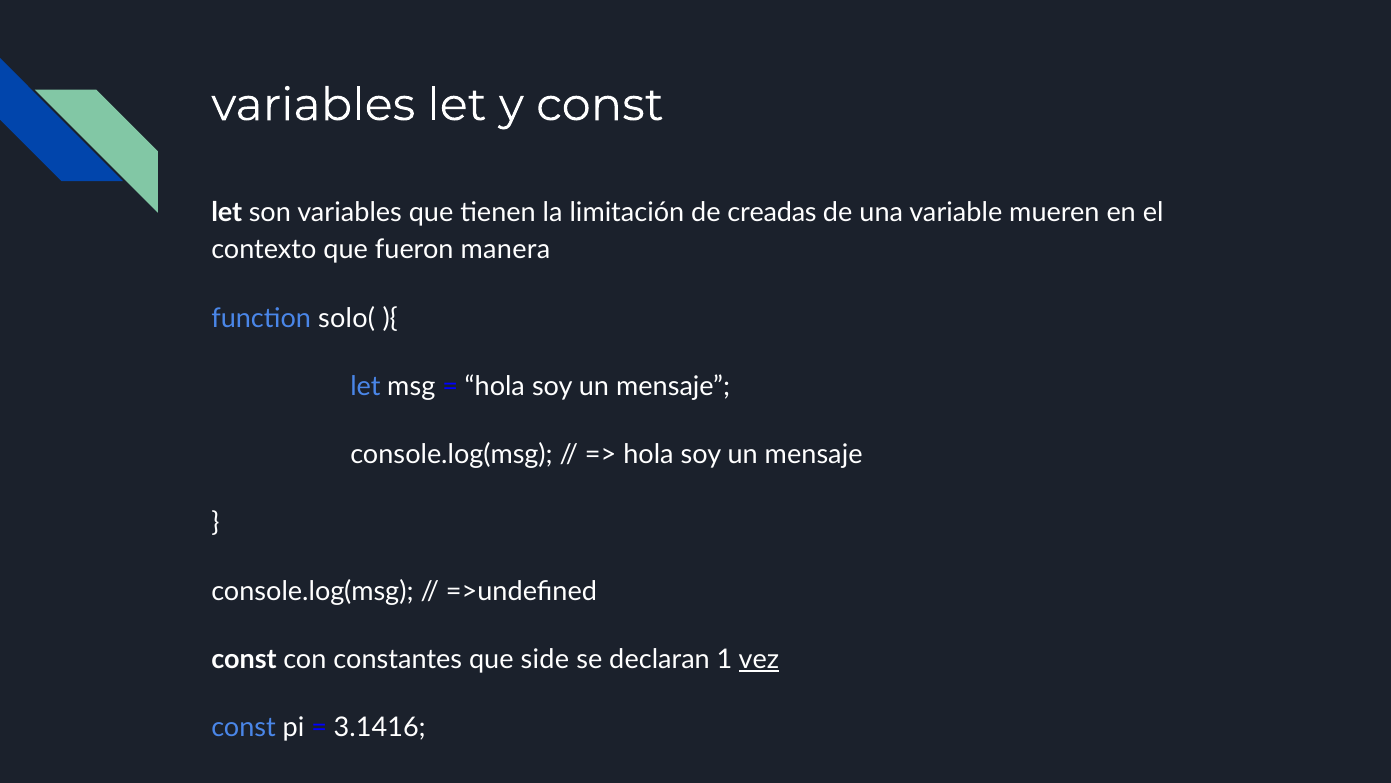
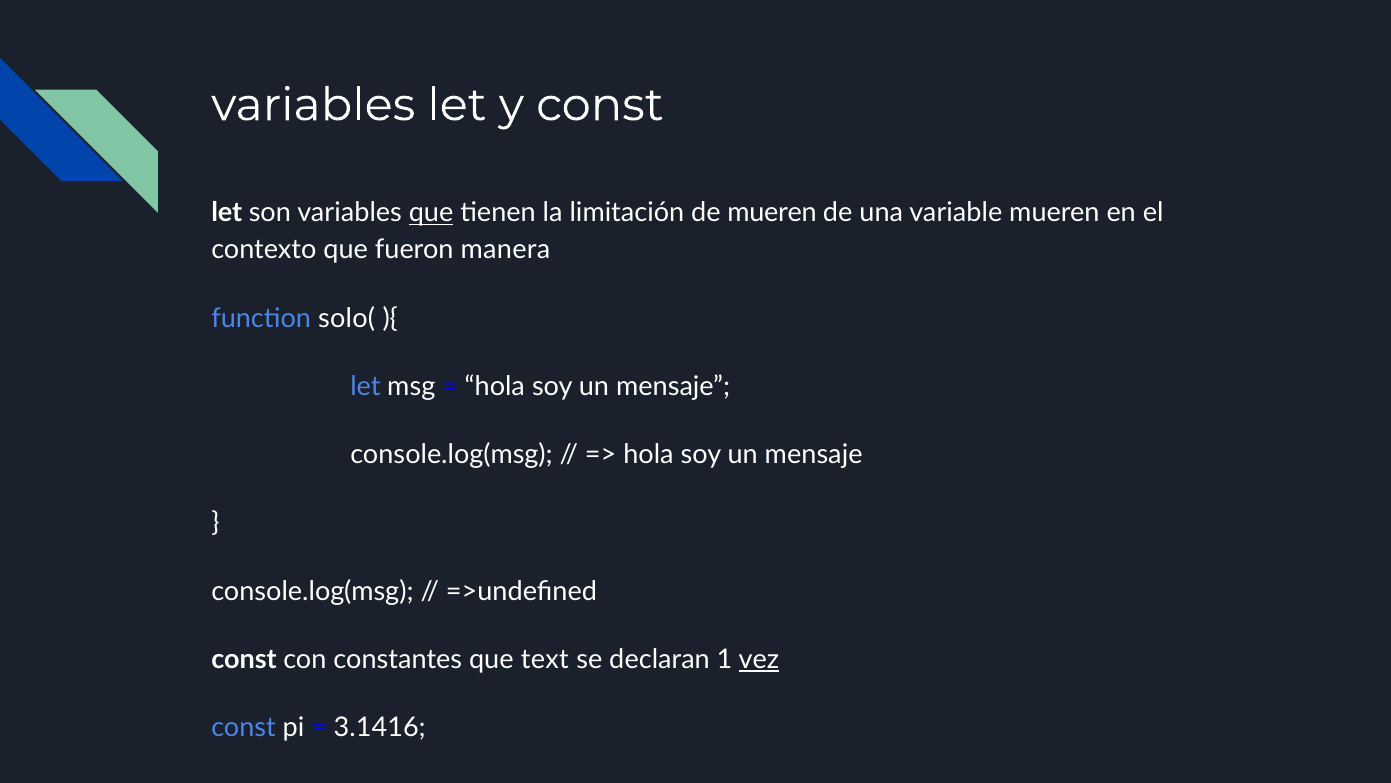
que underline: none -> present (431, 213)
de creadas: creadas -> mueren (772, 213)
side: side -> text (545, 659)
